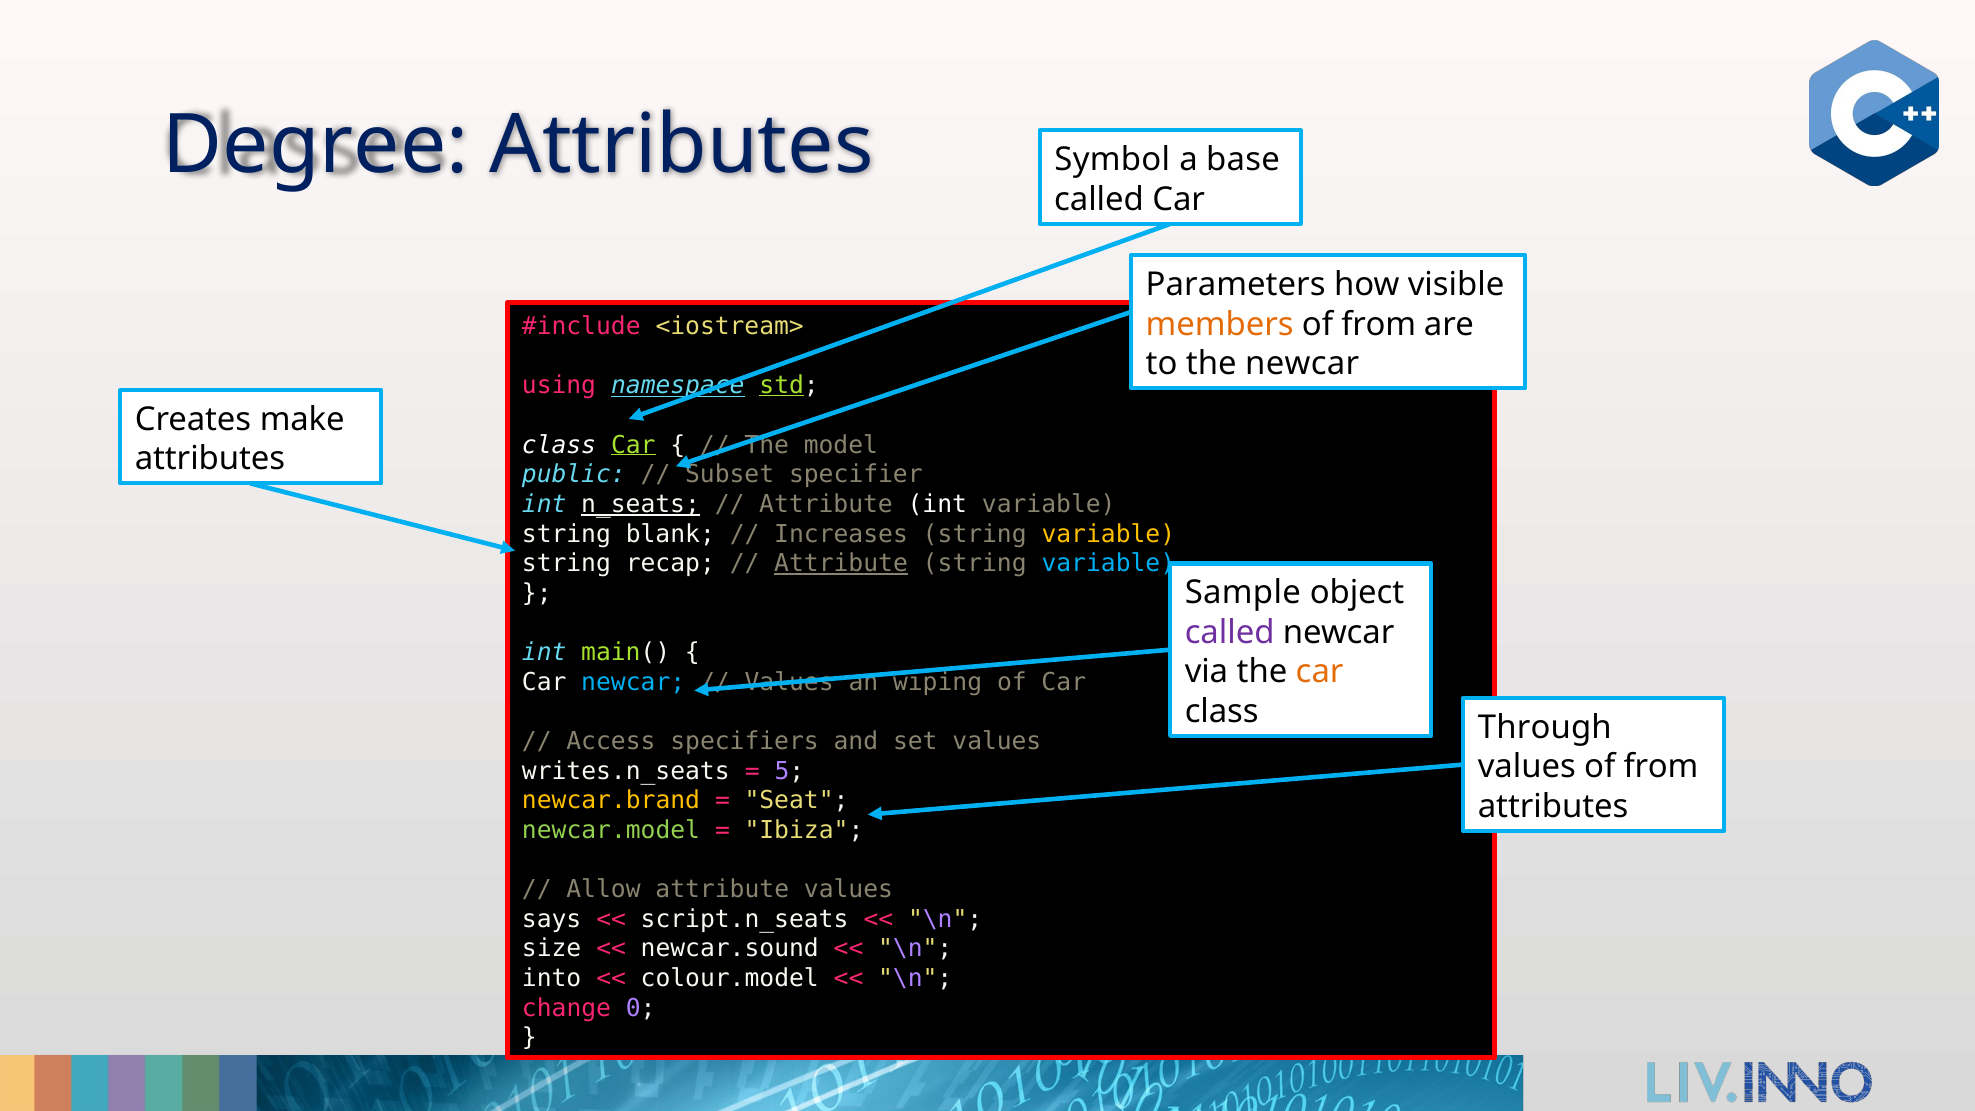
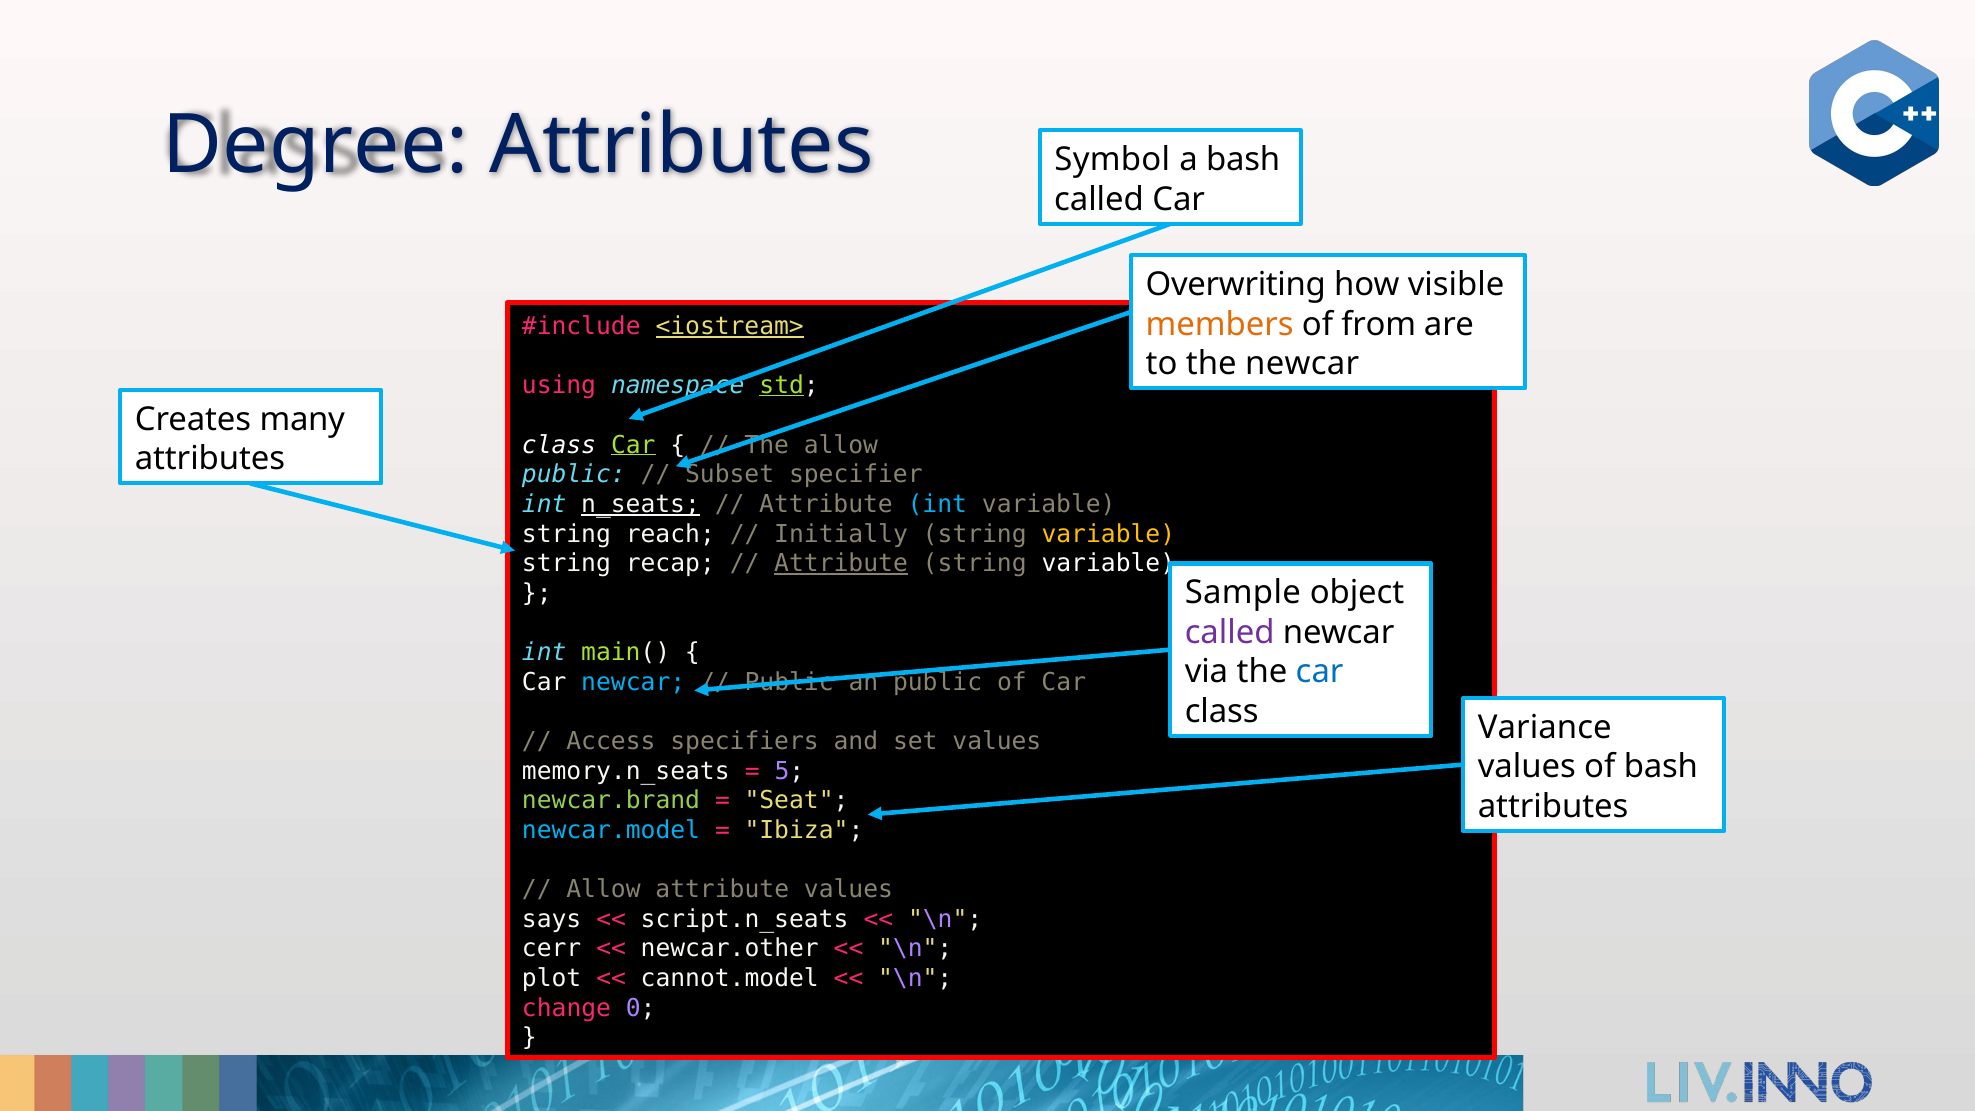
a base: base -> bash (1243, 160)
Parameters: Parameters -> Overwriting (1236, 285)
<iostream> underline: none -> present (730, 326)
namespace underline: present -> none (678, 386)
make: make -> many (302, 419)
The model: model -> allow (841, 445)
int colour: white -> light blue (937, 504)
blank: blank -> reach (670, 534)
Increases: Increases -> Initially (841, 534)
variable colour: light blue -> white (1108, 563)
car colour: orange -> blue (1320, 672)
Values: Values -> Public (789, 682)
an wiping: wiping -> public (938, 682)
Through: Through -> Variance (1545, 727)
values of from: from -> bash (1661, 767)
writes.n_seats: writes.n_seats -> memory.n_seats (626, 771)
newcar.brand colour: yellow -> light green (611, 800)
newcar.model colour: light green -> light blue (611, 830)
size: size -> cerr (552, 949)
newcar.sound: newcar.sound -> newcar.other (730, 949)
into: into -> plot (552, 978)
colour.model: colour.model -> cannot.model (730, 978)
